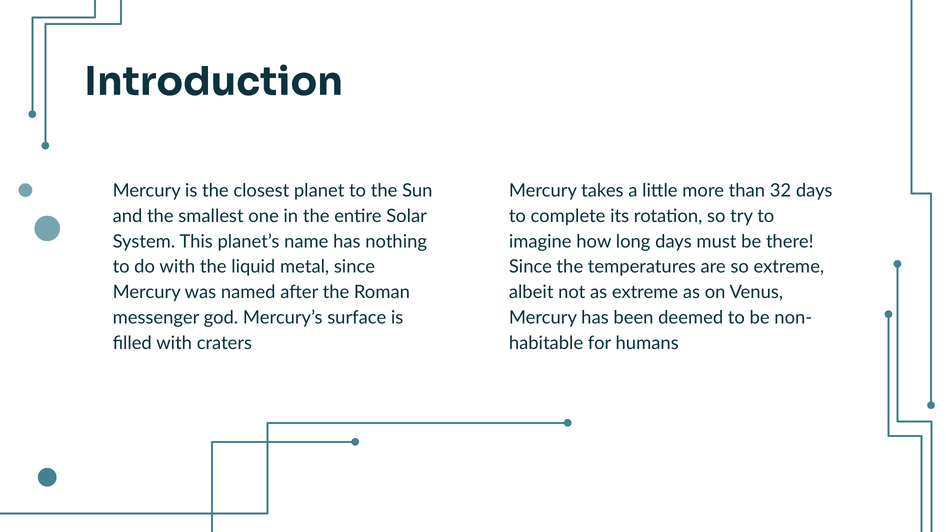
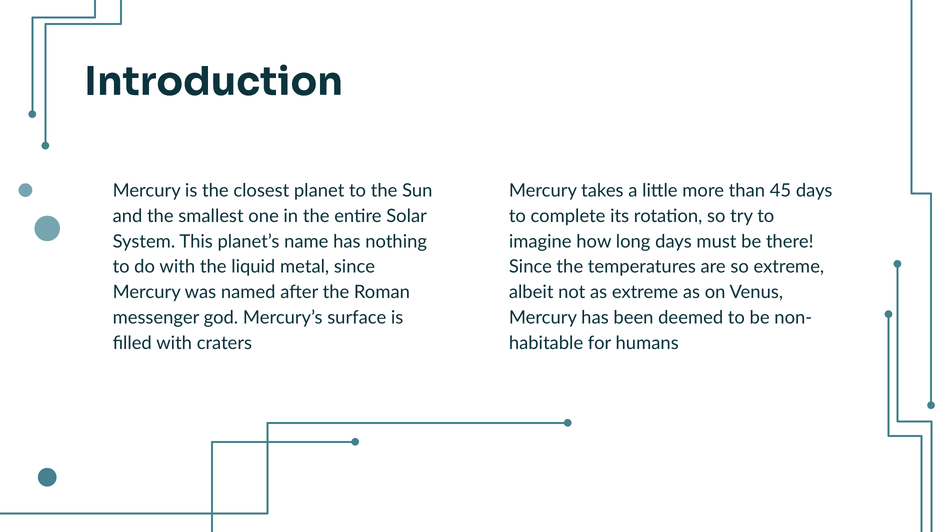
32: 32 -> 45 (780, 191)
